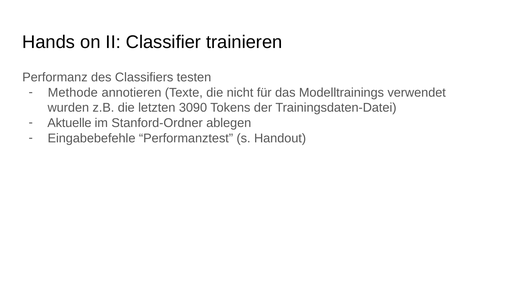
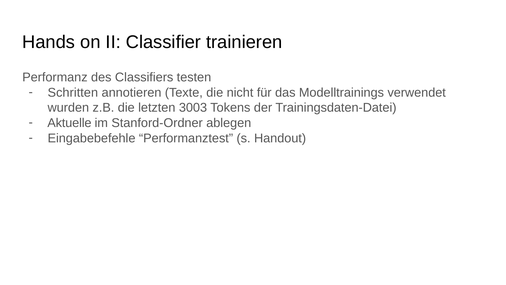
Methode: Methode -> Schritten (73, 92)
3090: 3090 -> 3003 (193, 108)
